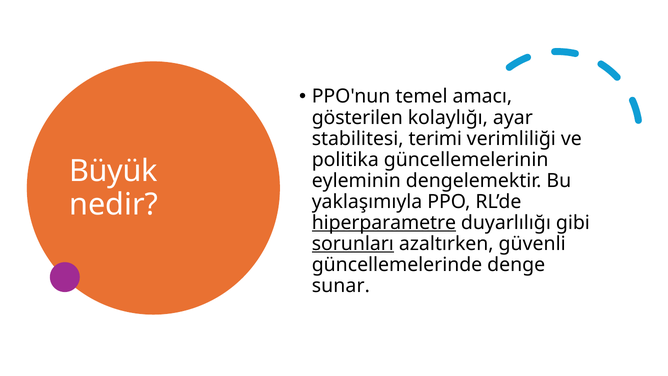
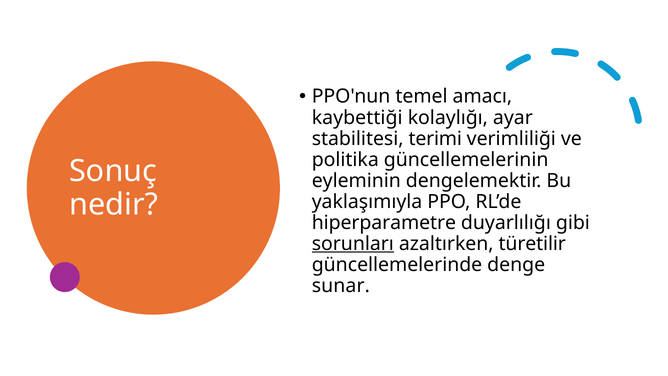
gösterilen: gösterilen -> kaybettiği (357, 117)
Büyük: Büyük -> Sonuç (113, 171)
hiperparametre underline: present -> none (384, 223)
güvenli: güvenli -> türetilir (532, 244)
